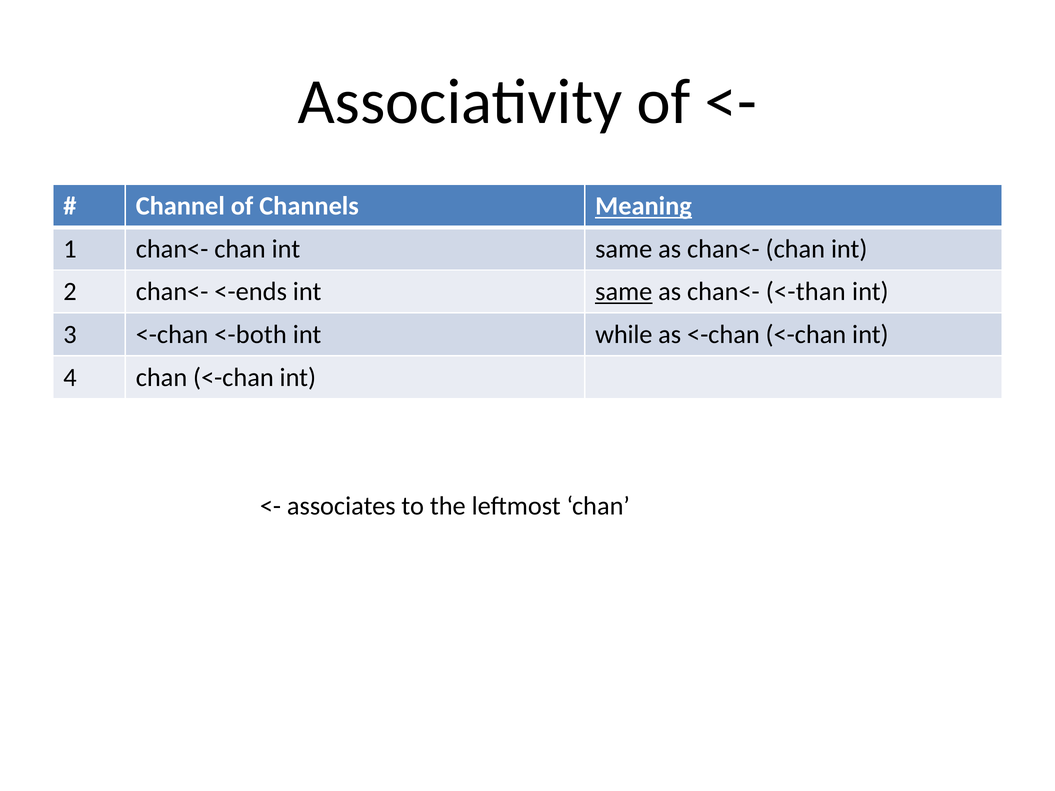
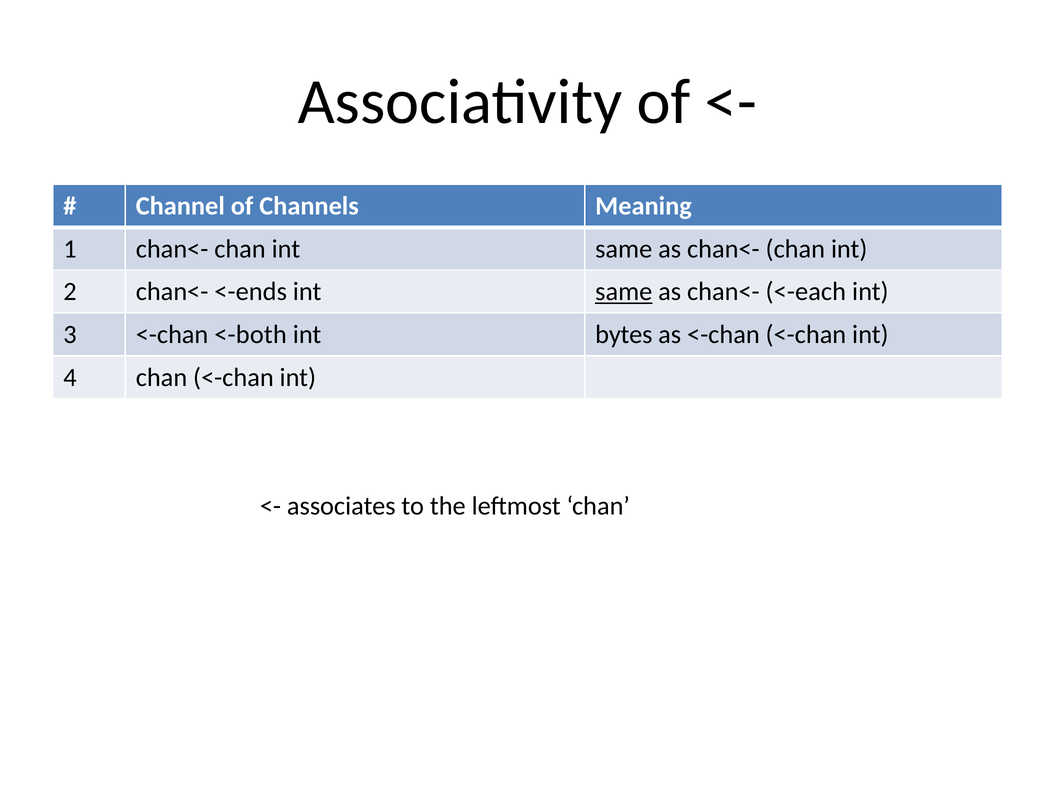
Meaning underline: present -> none (644, 206)
<-than: <-than -> <-each (806, 292)
while: while -> bytes (624, 335)
